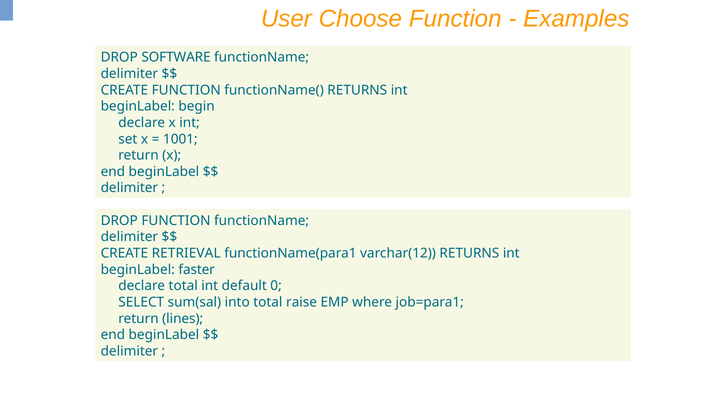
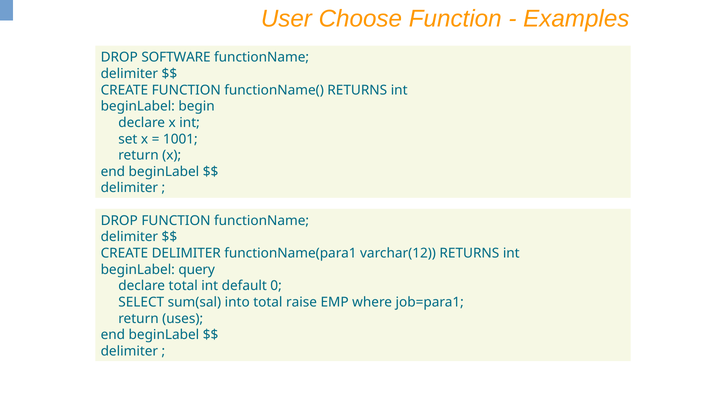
CREATE RETRIEVAL: RETRIEVAL -> DELIMITER (186, 254)
faster: faster -> query (197, 270)
lines: lines -> uses (183, 319)
